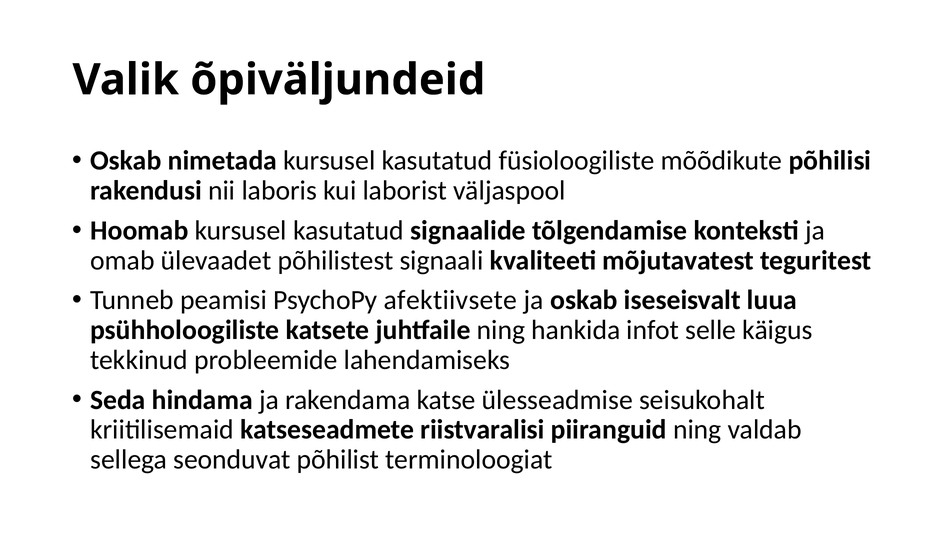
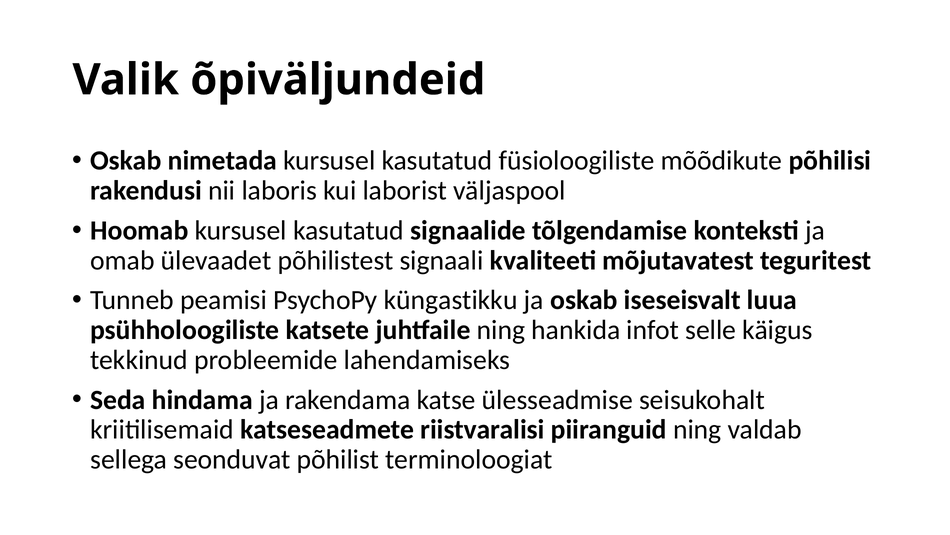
afektiivsete: afektiivsete -> küngastikku (451, 300)
